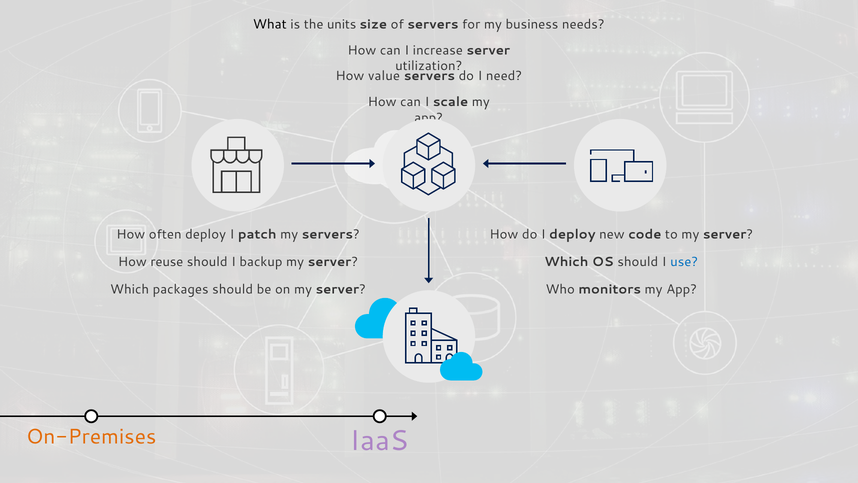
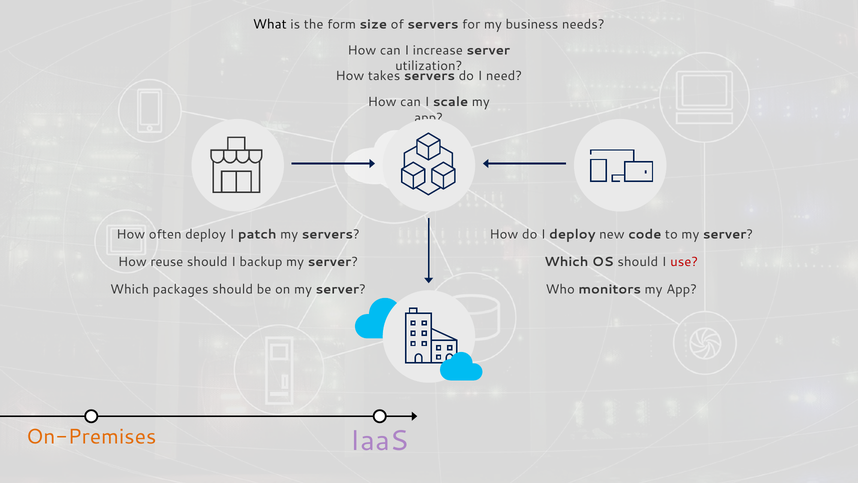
units: units -> form (342, 25)
value: value -> takes (384, 76)
use colour: blue -> red (684, 262)
